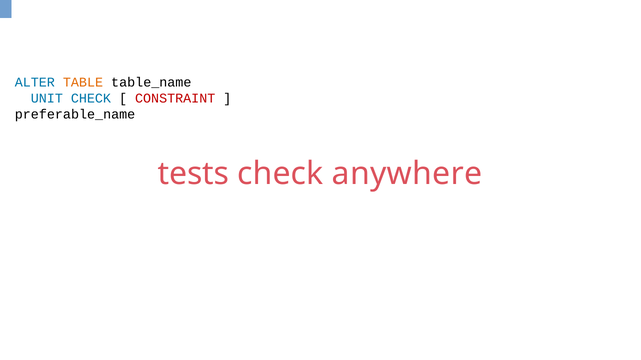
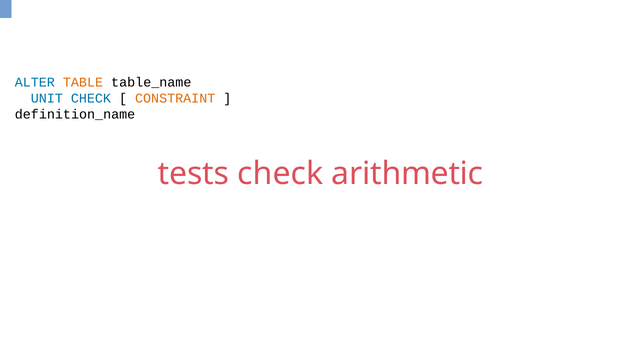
CONSTRAINT colour: red -> orange (175, 99)
preferable_name: preferable_name -> definition_name (75, 115)
anywhere: anywhere -> arithmetic (407, 174)
